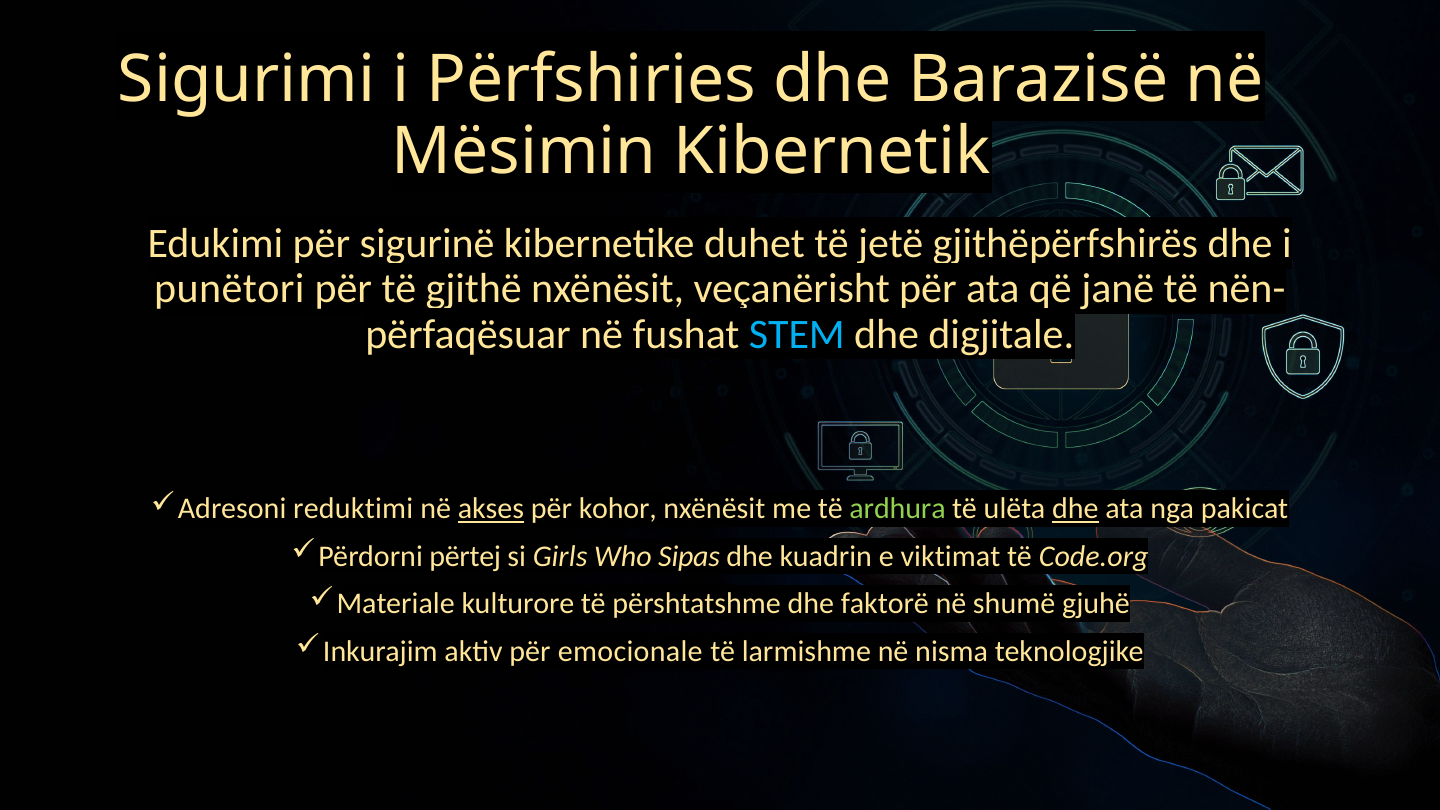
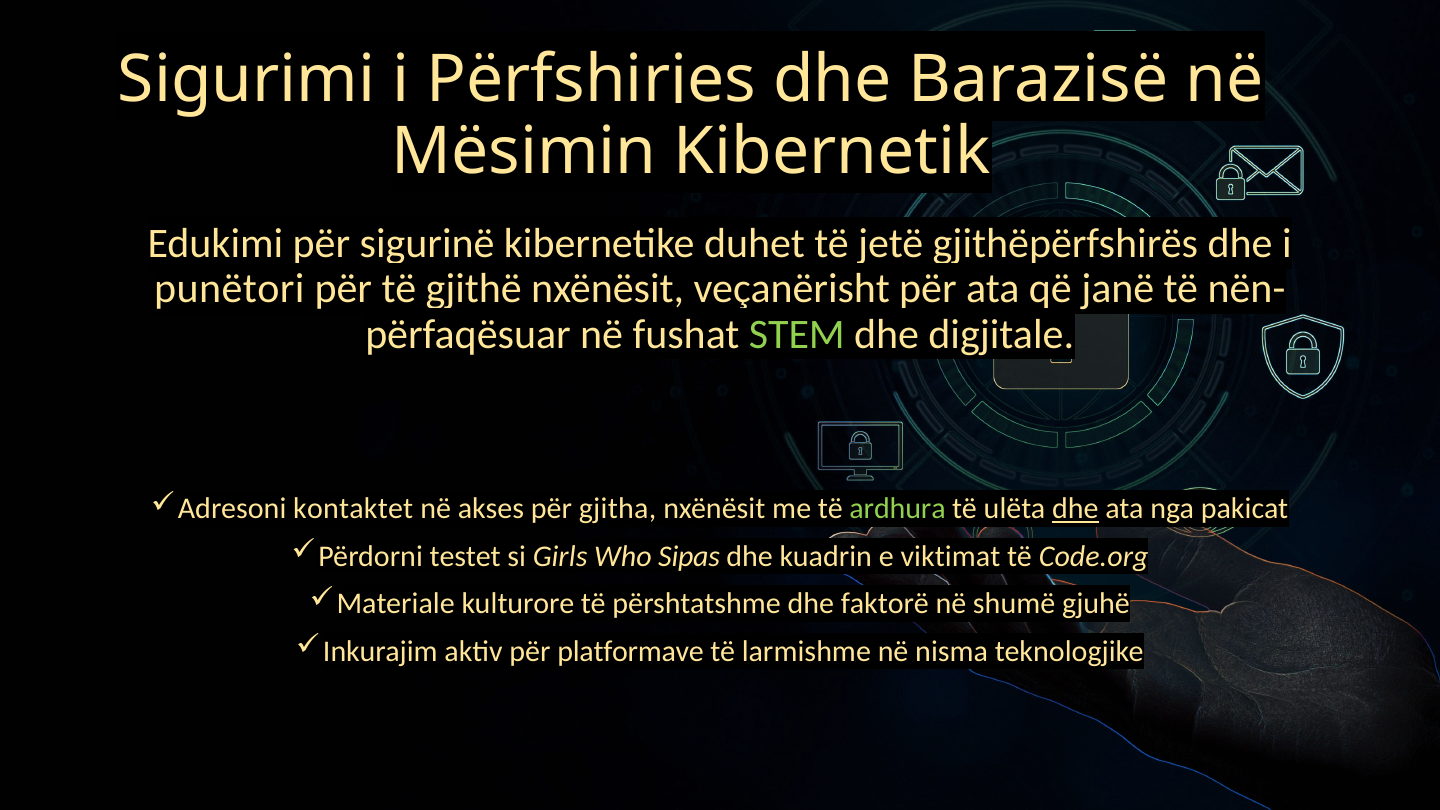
STEM colour: light blue -> light green (797, 334)
reduktimi: reduktimi -> kontaktet (353, 509)
akses underline: present -> none (491, 509)
kohor: kohor -> gjitha (618, 509)
përtej: përtej -> testet (465, 556)
emocionale: emocionale -> platformave (631, 651)
